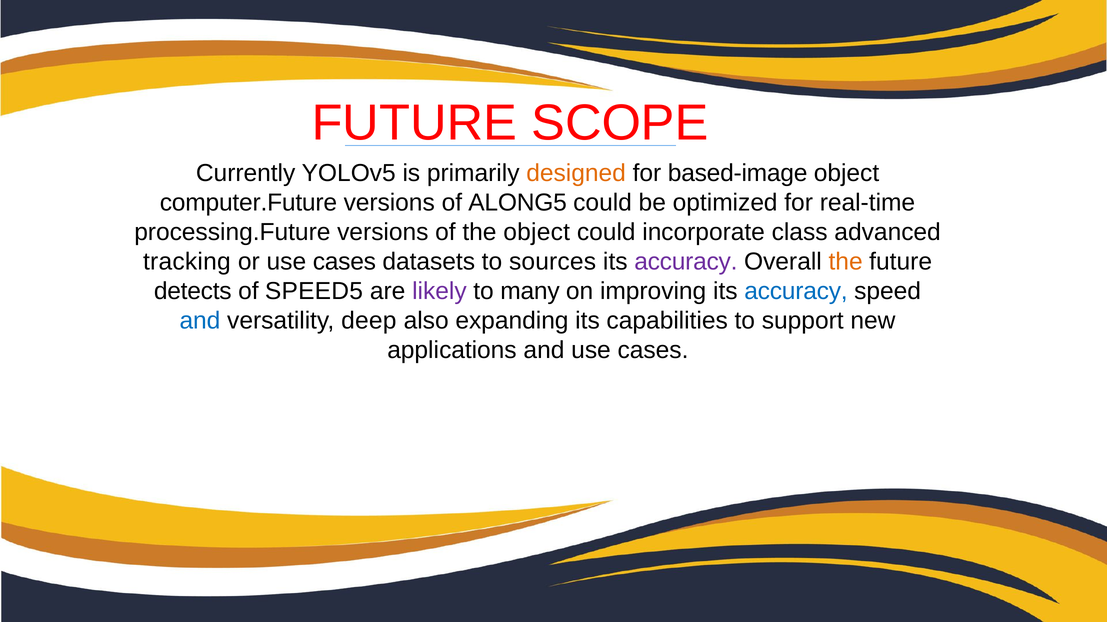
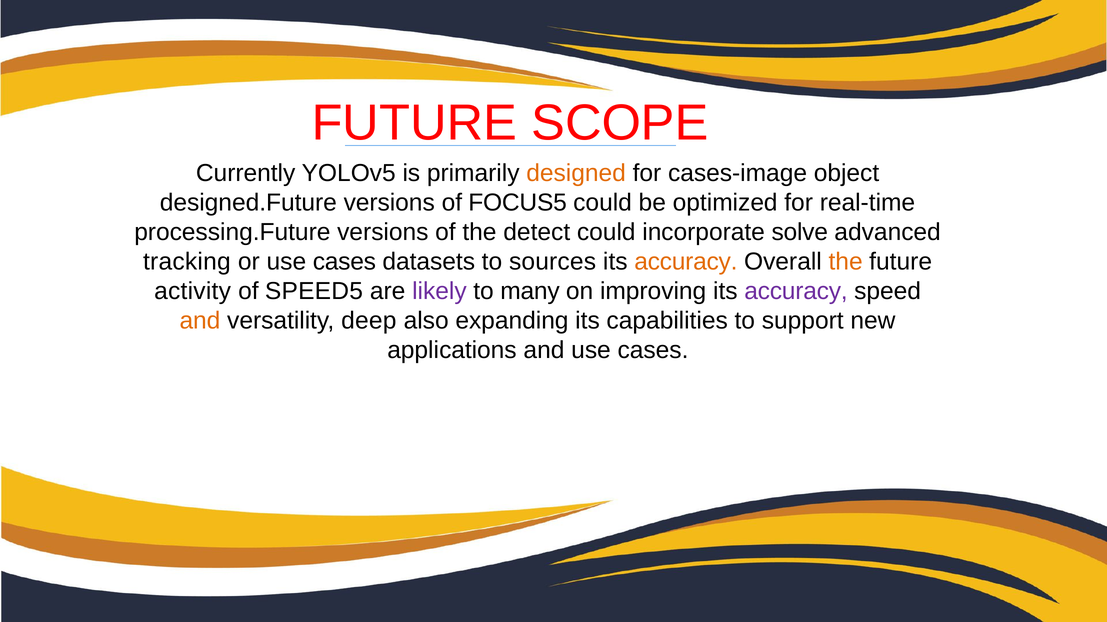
based-image: based-image -> cases-image (738, 174)
computer.Future: computer.Future -> designed.Future (248, 203)
ALONG5: ALONG5 -> FOCUS5 (518, 203)
the object: object -> detect (537, 233)
class: class -> solve (800, 233)
accuracy colour: purple -> orange (686, 262)
detects: detects -> activity (193, 292)
accuracy colour: blue -> purple (796, 292)
and colour: blue -> orange (200, 321)
